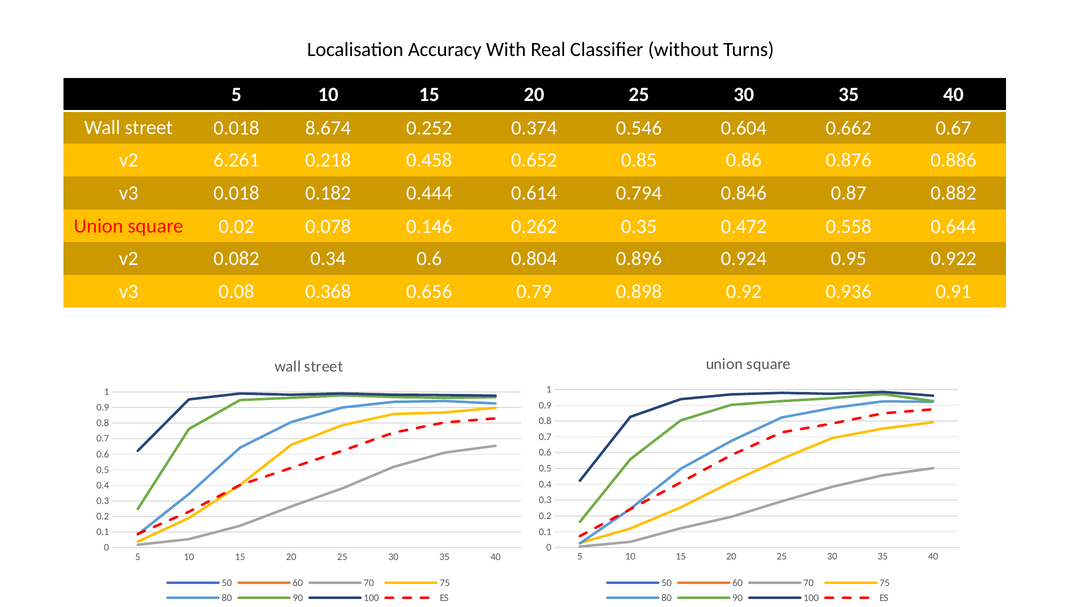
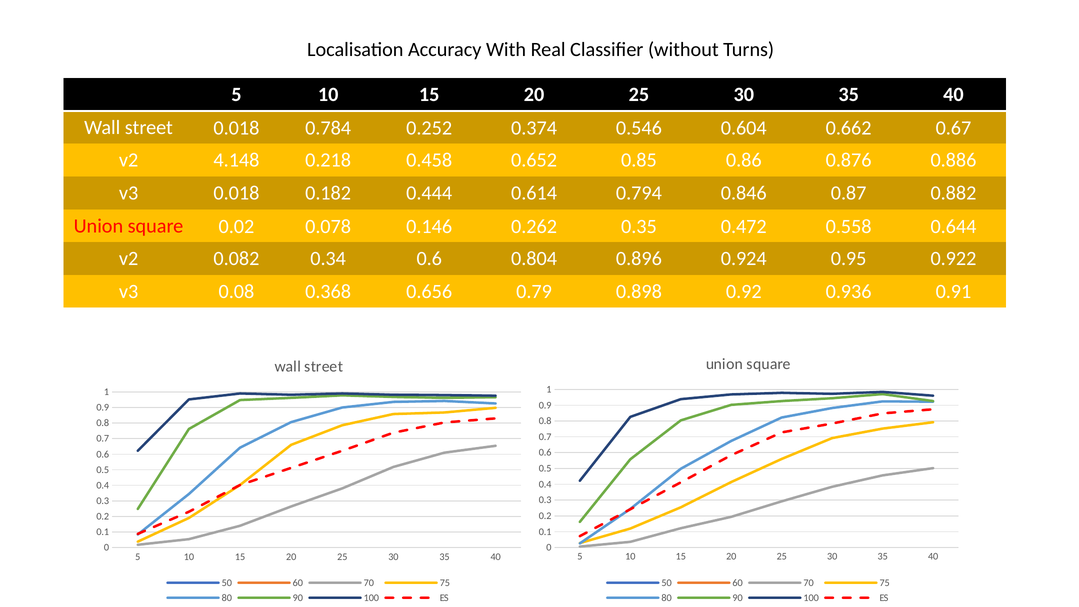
8.674: 8.674 -> 0.784 (328, 128)
6.261: 6.261 -> 4.148 (236, 160)
